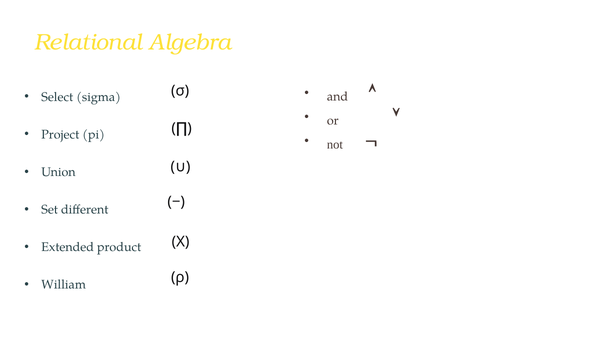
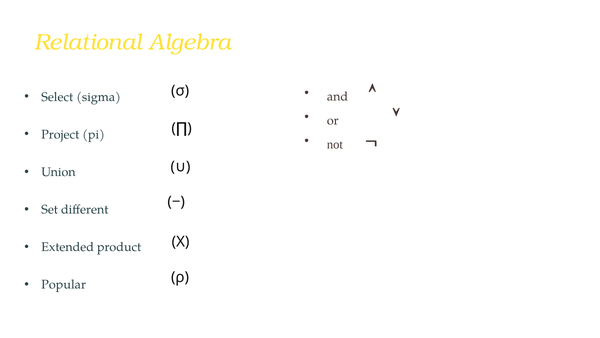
William: William -> Popular (64, 284)
